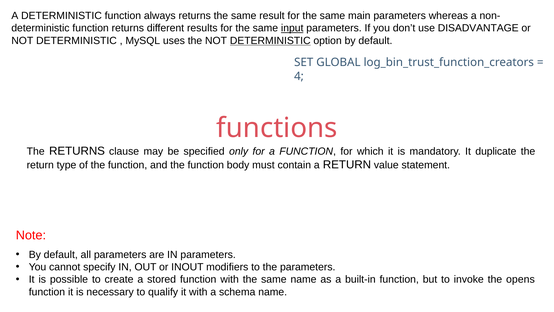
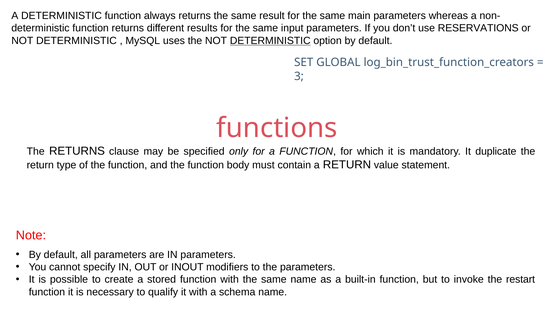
input underline: present -> none (292, 28)
DISADVANTAGE: DISADVANTAGE -> RESERVATIONS (478, 28)
4: 4 -> 3 (299, 76)
opens: opens -> restart (521, 279)
